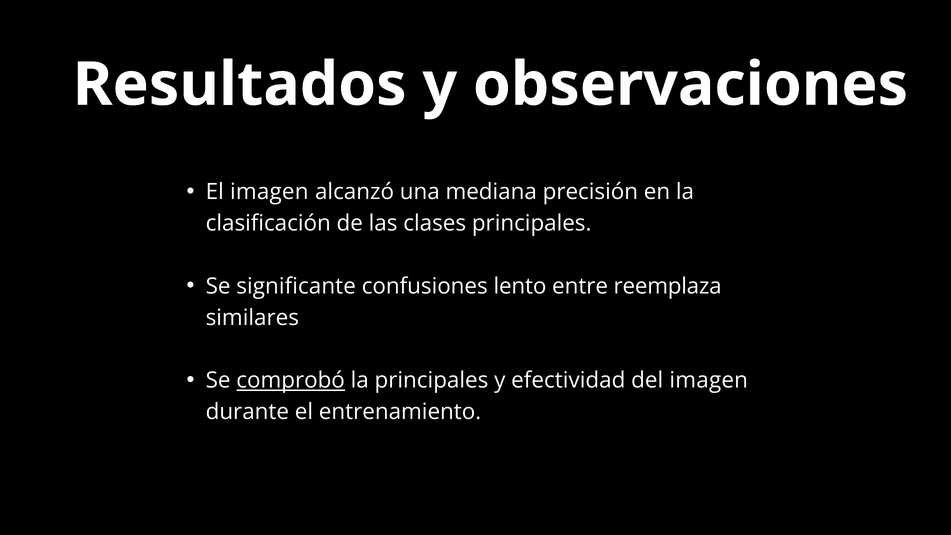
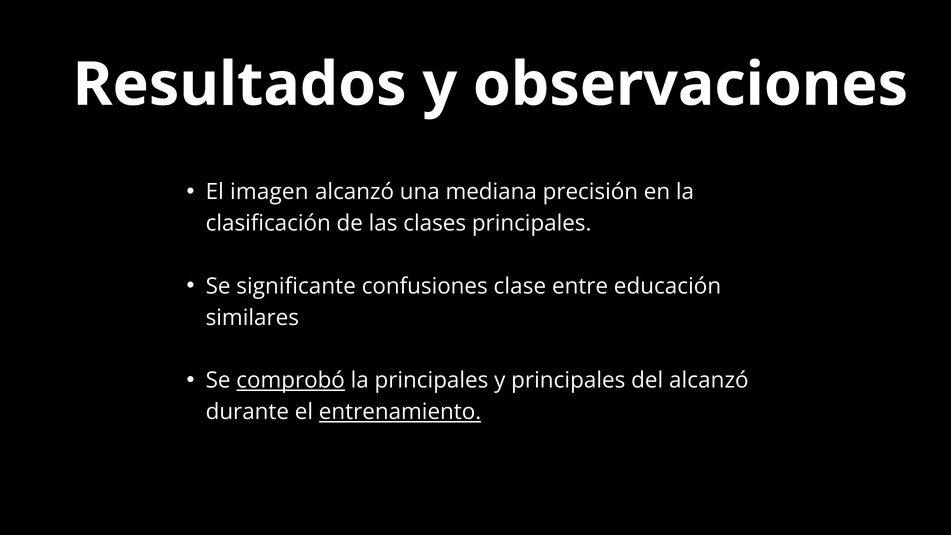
lento: lento -> clase (520, 286)
reemplaza: reemplaza -> educación (668, 286)
y efectividad: efectividad -> principales (568, 380)
del imagen: imagen -> alcanzó (709, 380)
entrenamiento underline: none -> present (400, 412)
